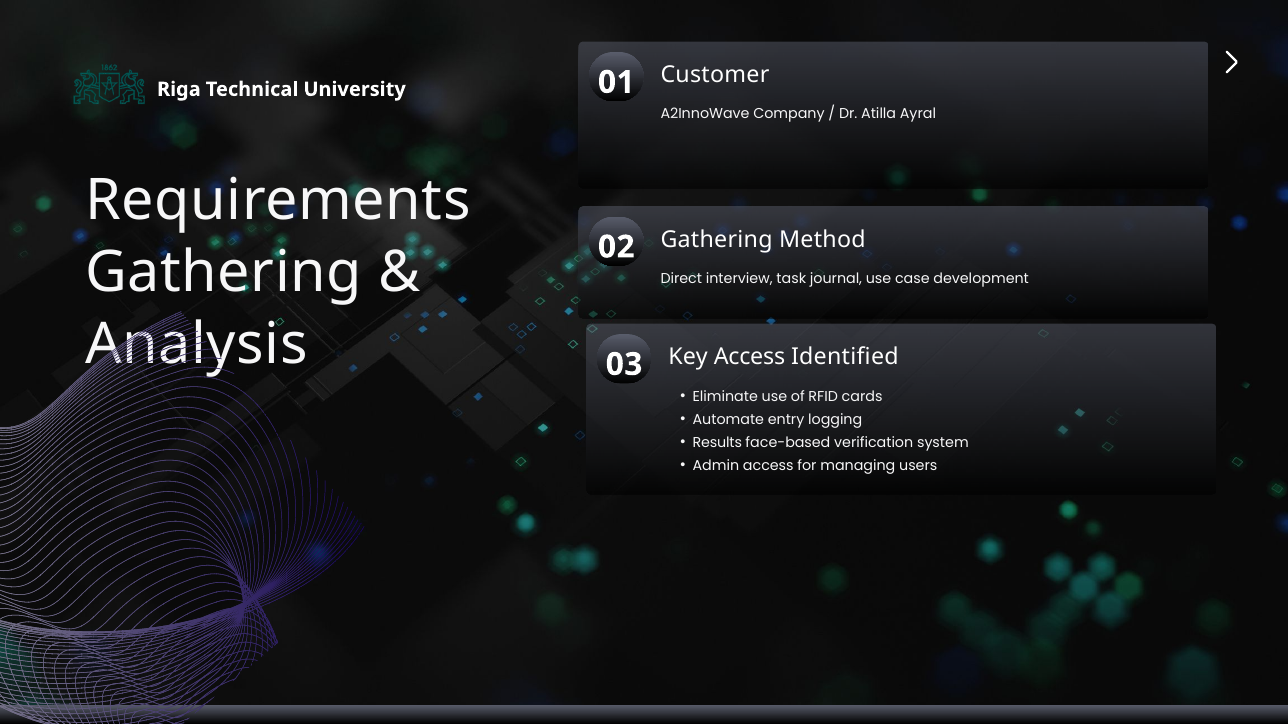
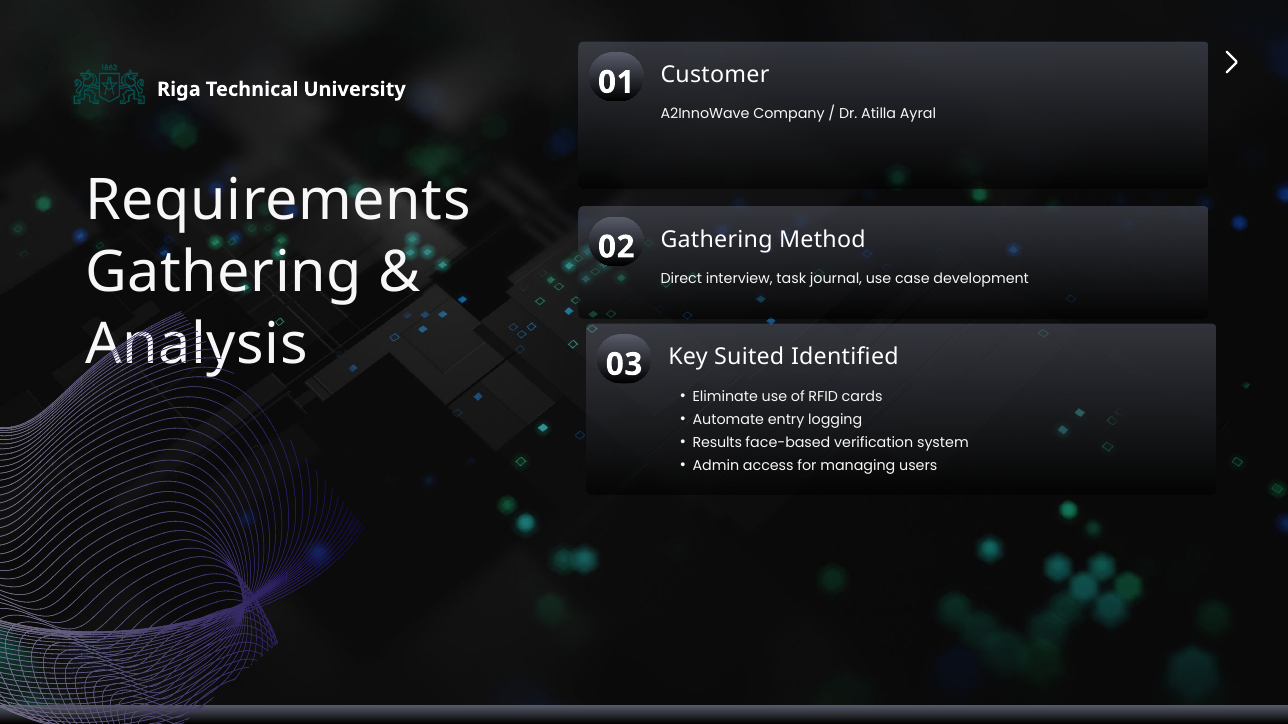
Key Access: Access -> Suited (749, 357)
